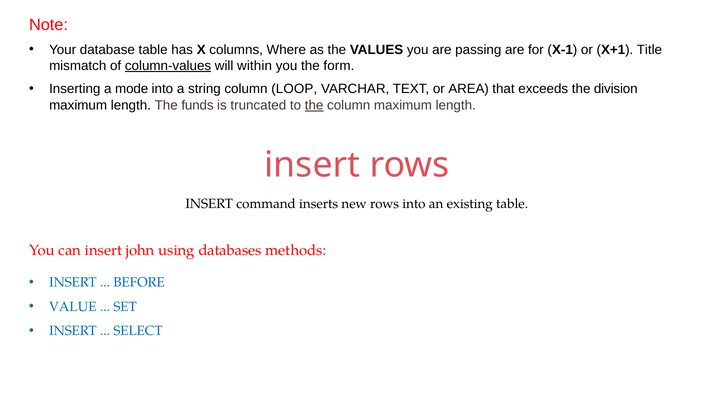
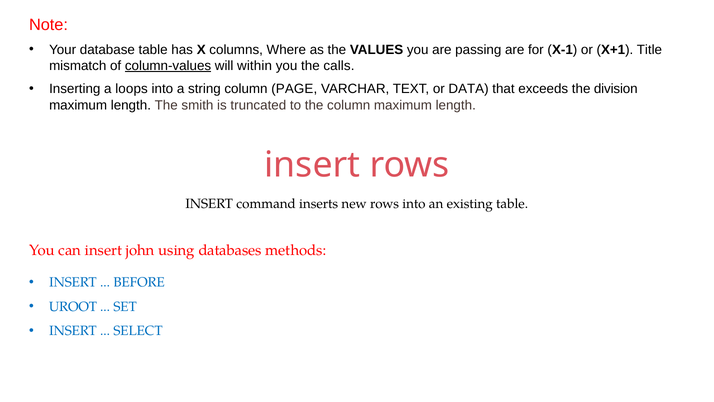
form: form -> calls (339, 66)
mode: mode -> loops (132, 89)
LOOP: LOOP -> PAGE (294, 89)
AREA: AREA -> DATA (469, 89)
funds: funds -> smith (197, 105)
the underline: present -> none (314, 105)
VALUE: VALUE -> UROOT (73, 306)
